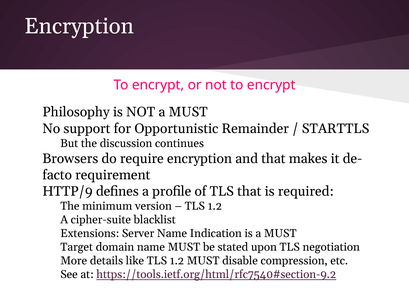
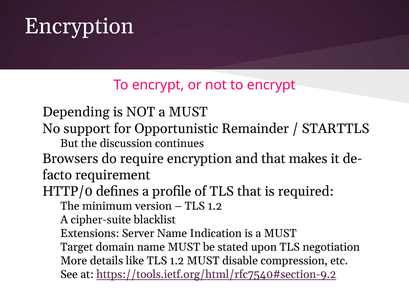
Philosophy: Philosophy -> Depending (76, 112)
HTTP/9: HTTP/9 -> HTTP/0 (68, 191)
